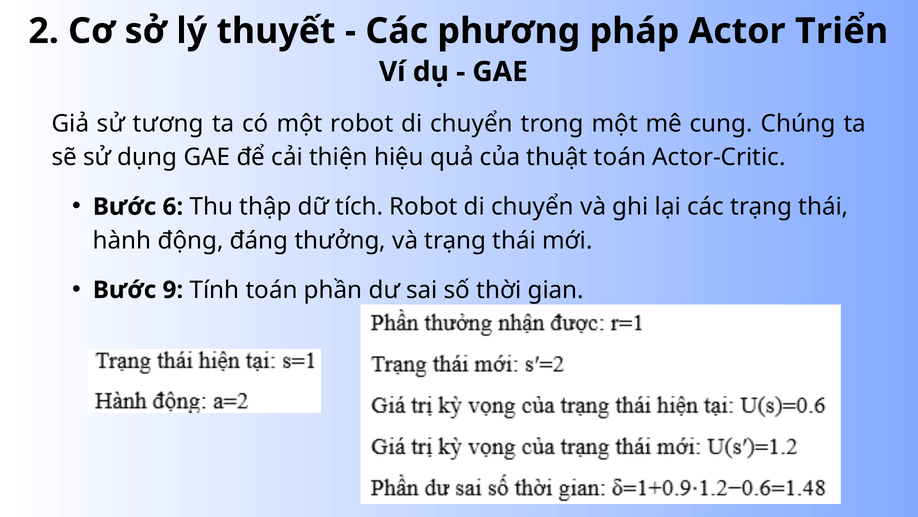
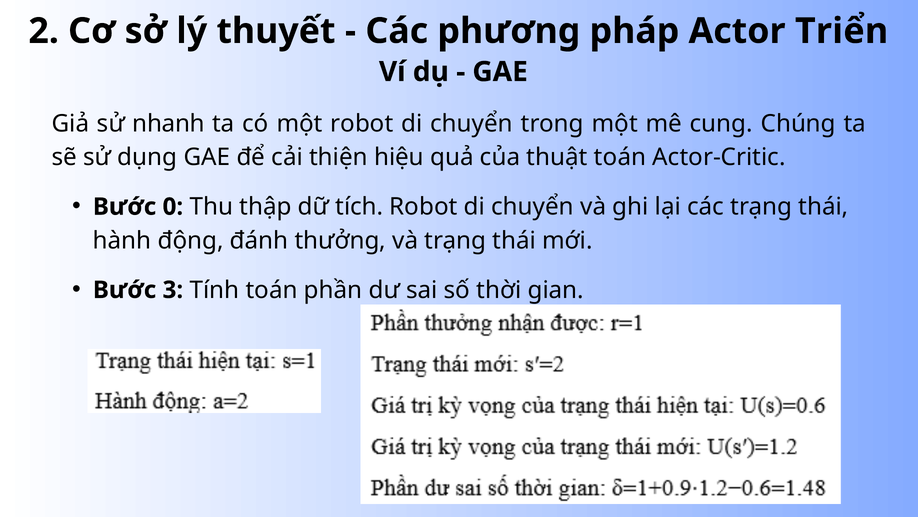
tương: tương -> nhanh (169, 123)
6: 6 -> 0 (173, 207)
đáng: đáng -> đánh (259, 240)
9: 9 -> 3 (173, 290)
